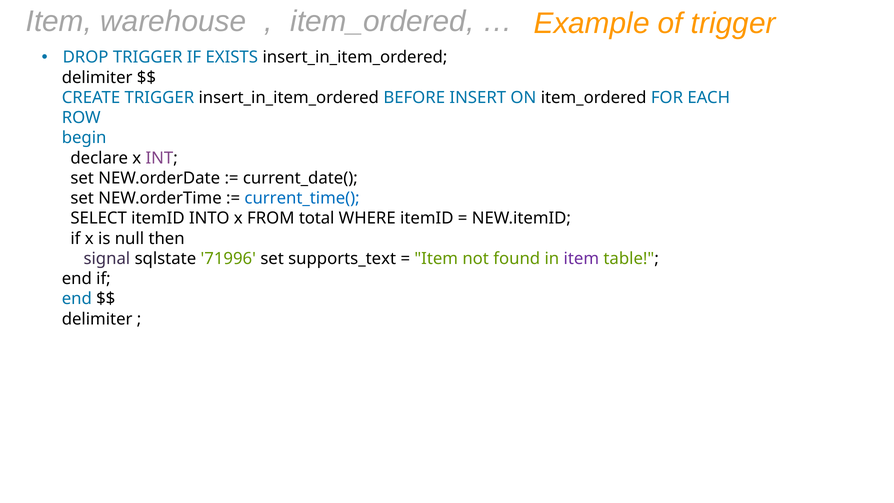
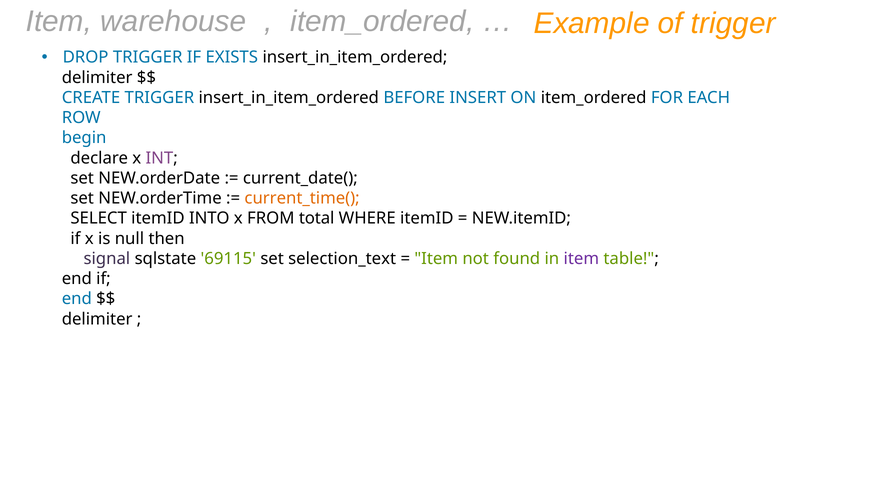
current_time( colour: blue -> orange (302, 198)
71996: 71996 -> 69115 (228, 259)
supports_text: supports_text -> selection_text (342, 259)
